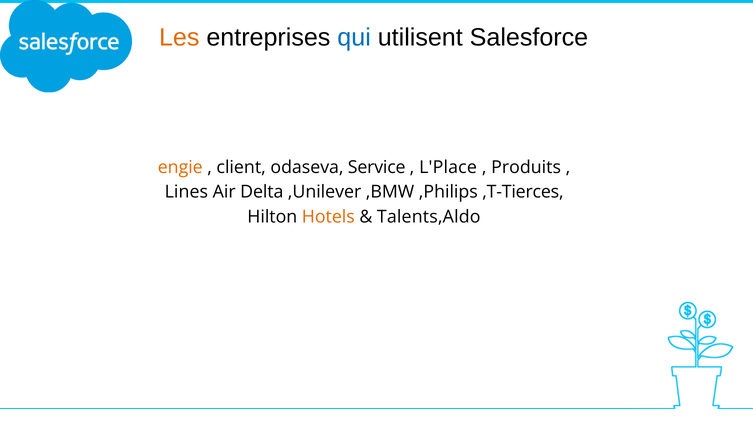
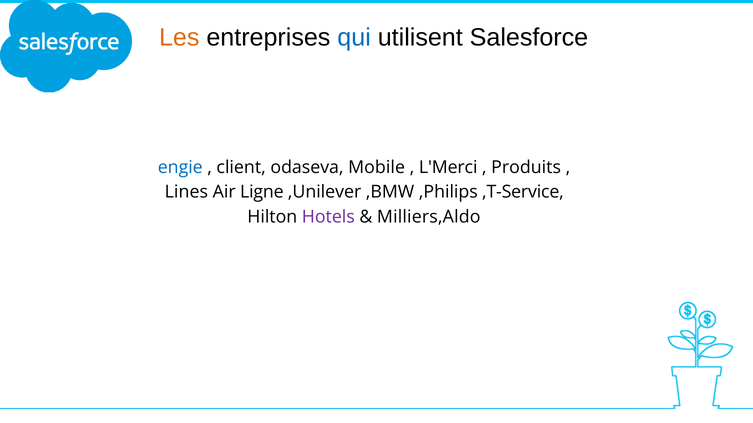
engie colour: orange -> blue (180, 167)
Service: Service -> Mobile (377, 167)
L'Place: L'Place -> L'Merci (448, 167)
Delta: Delta -> Ligne (262, 192)
,T-Tierces: ,T-Tierces -> ,T-Service (523, 192)
Hotels colour: orange -> purple (328, 217)
Talents,Aldo: Talents,Aldo -> Milliers,Aldo (429, 217)
